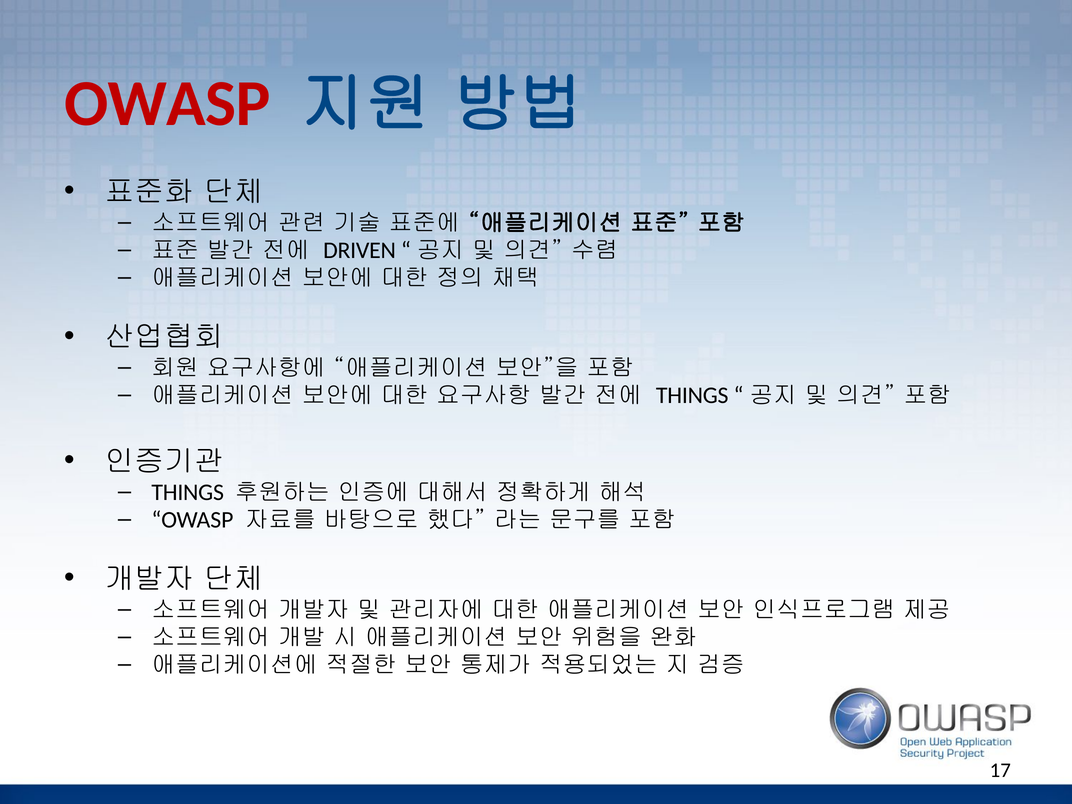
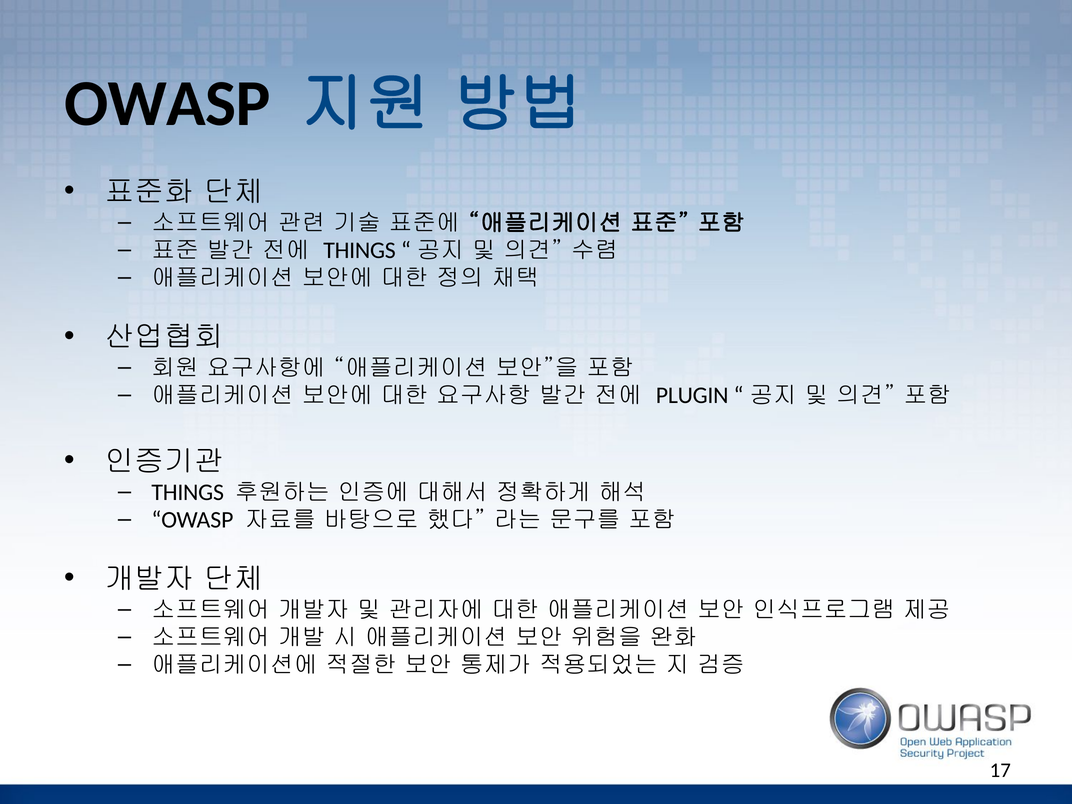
OWASP colour: red -> black (167, 104)
DRIVEN: DRIVEN -> THINGS (360, 250)
THINGS: THINGS -> PLUGIN (692, 396)
